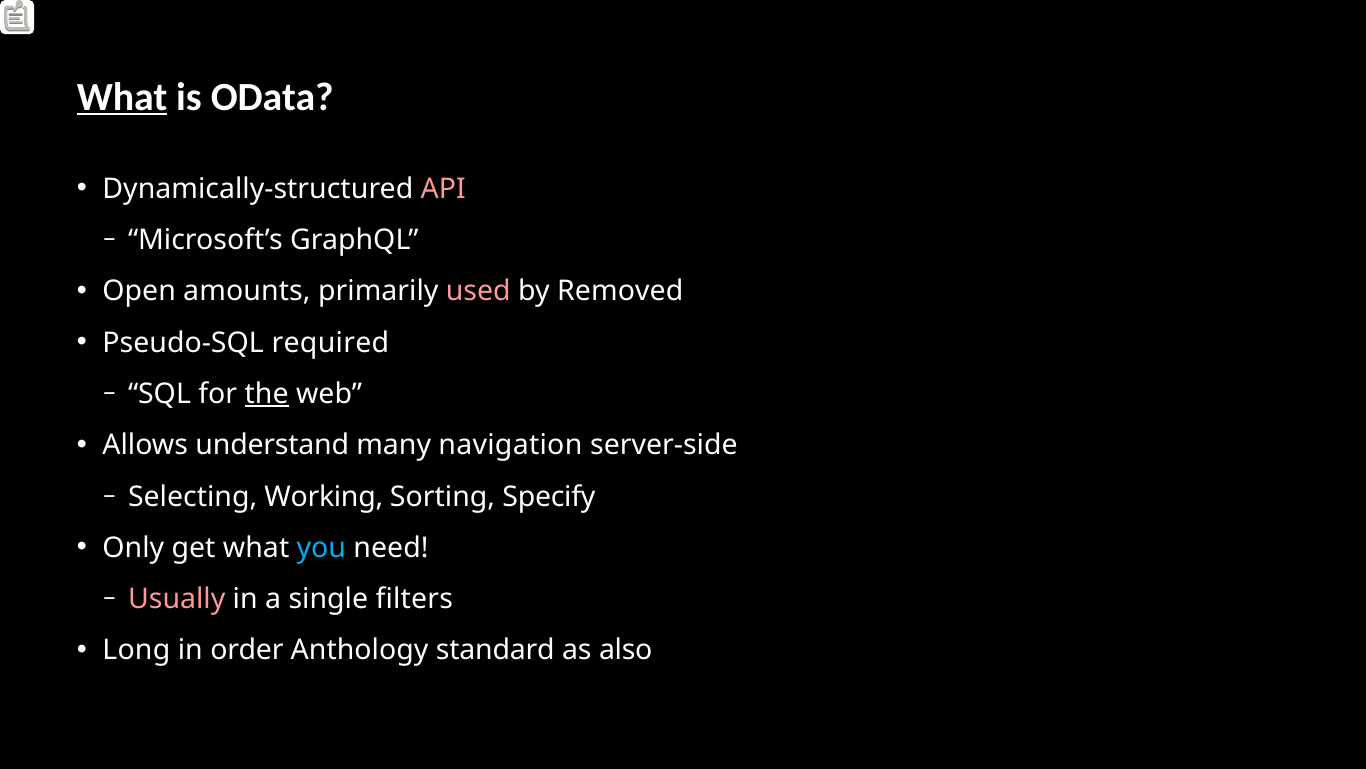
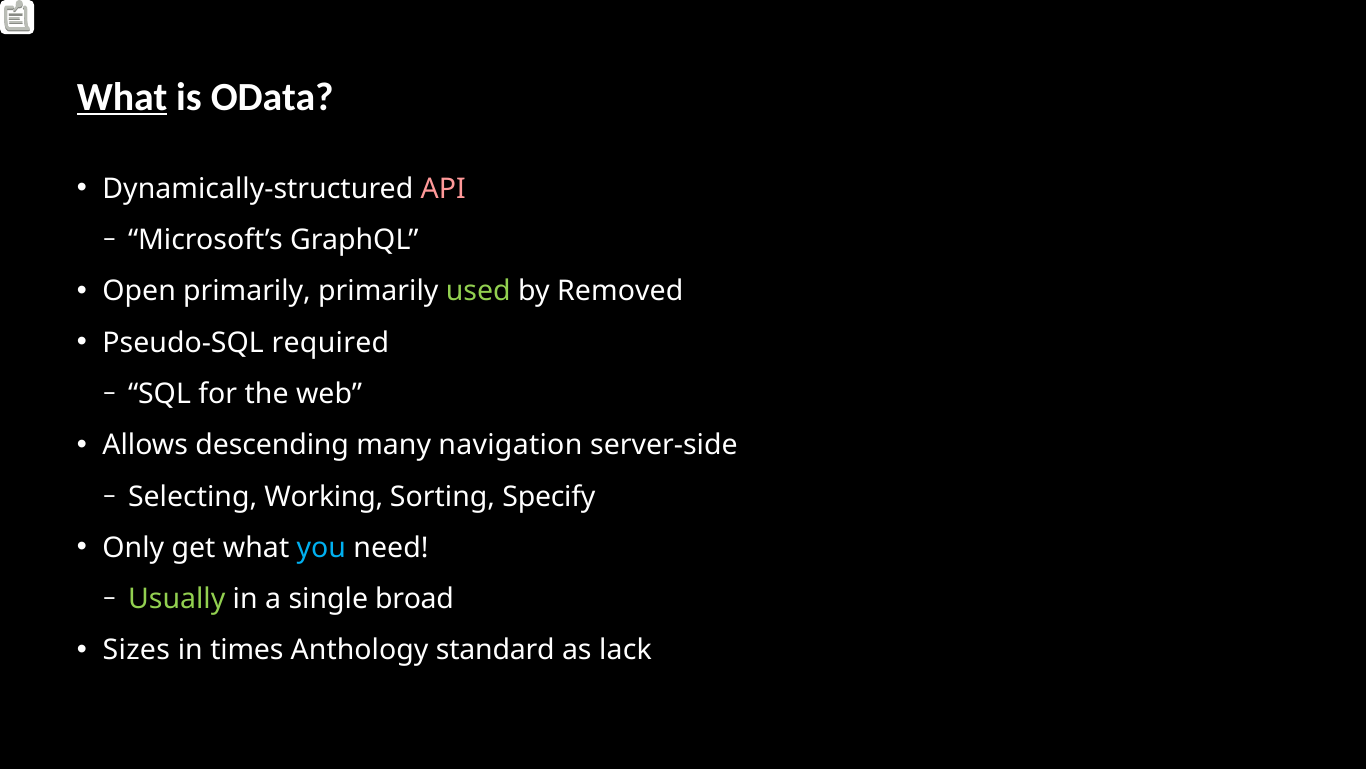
Open amounts: amounts -> primarily (247, 291)
used colour: pink -> light green (478, 291)
the underline: present -> none (267, 394)
understand: understand -> descending (272, 445)
Usually colour: pink -> light green (177, 599)
filters: filters -> broad (414, 599)
Long: Long -> Sizes (136, 650)
order: order -> times (247, 650)
also: also -> lack (625, 650)
